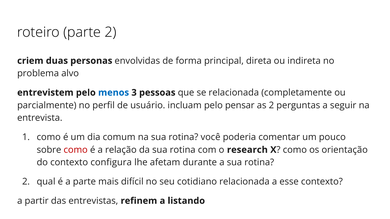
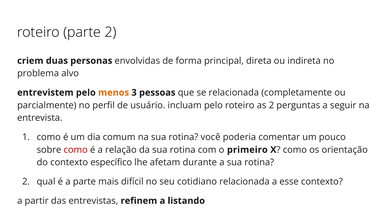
menos colour: blue -> orange (114, 93)
pelo pensar: pensar -> roteiro (240, 105)
research: research -> primeiro (247, 150)
configura: configura -> específico (111, 163)
